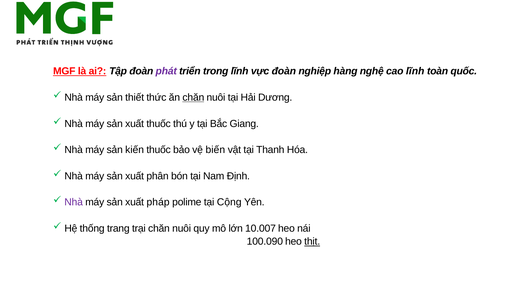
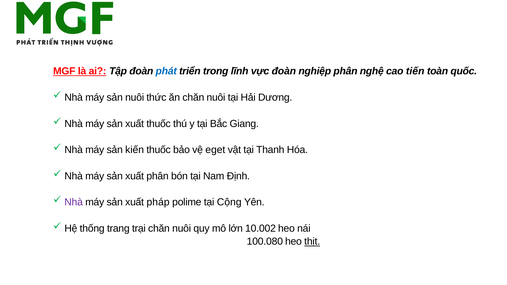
phát colour: purple -> blue (166, 71)
nghiệp hàng: hàng -> phân (346, 71)
cao lĩnh: lĩnh -> tiến (415, 71)
sản thiết: thiết -> nuôi (135, 97)
chăn underline: present -> none (193, 97)
biến: biến -> eget (215, 150)
10.007: 10.007 -> 10.002 (260, 229)
100.090: 100.090 -> 100.080 (265, 242)
